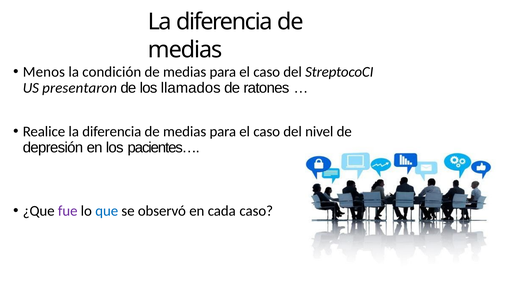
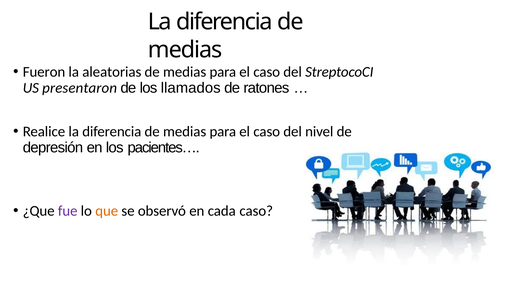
Menos: Menos -> Fueron (44, 72)
condición: condición -> aleatorias (112, 72)
que colour: blue -> orange (107, 211)
